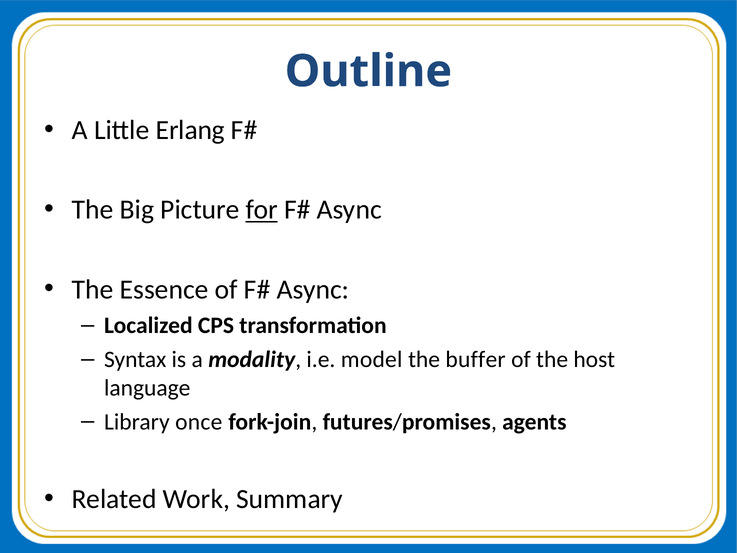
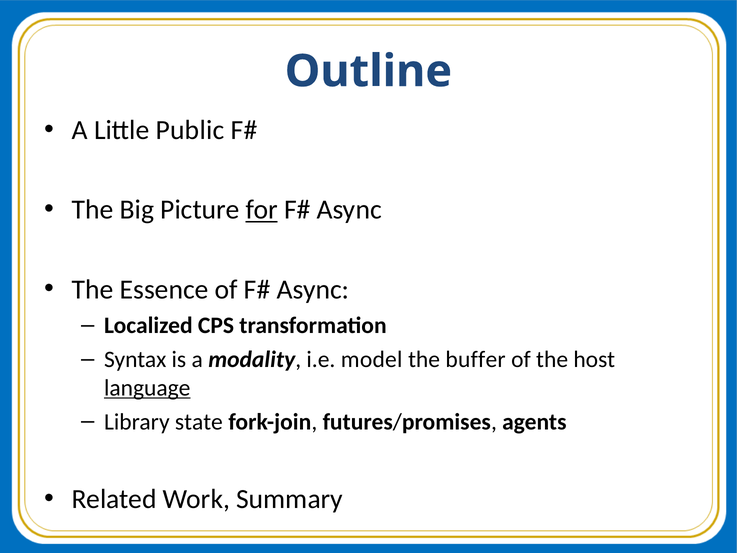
Erlang: Erlang -> Public (190, 130)
language underline: none -> present (147, 388)
once: once -> state (199, 422)
